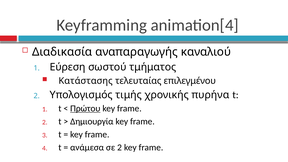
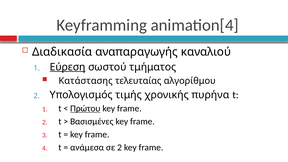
Εύρεση underline: none -> present (68, 67)
επιλεγμένου: επιλεγμένου -> αλγορίθμου (190, 81)
Δημιουργία: Δημιουργία -> Βασισμένες (92, 121)
